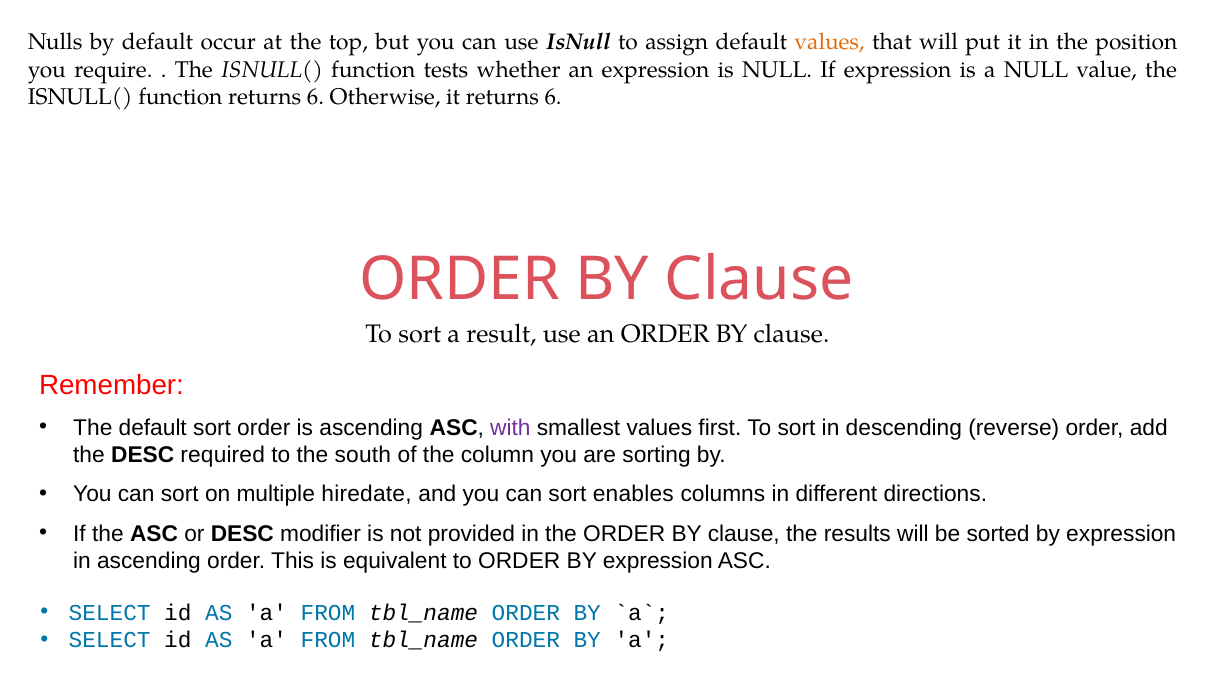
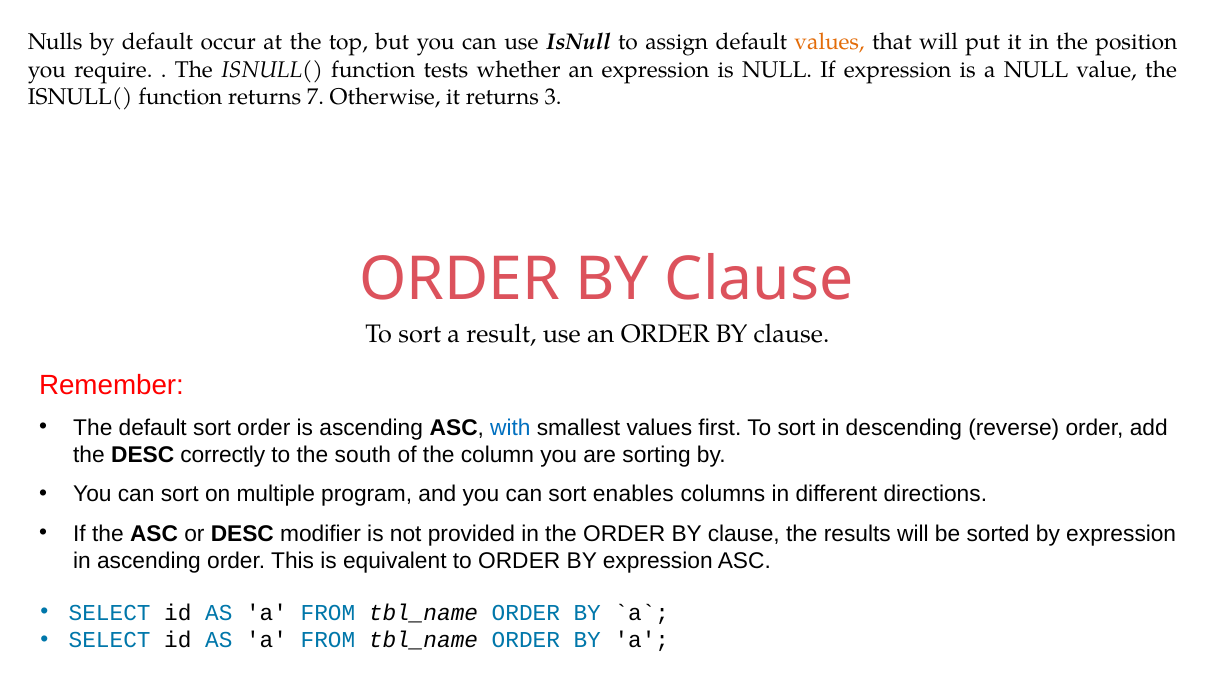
function returns 6: 6 -> 7 (315, 97)
it returns 6: 6 -> 3 (553, 97)
with colour: purple -> blue (510, 428)
required: required -> correctly (223, 455)
hiredate: hiredate -> program (367, 494)
